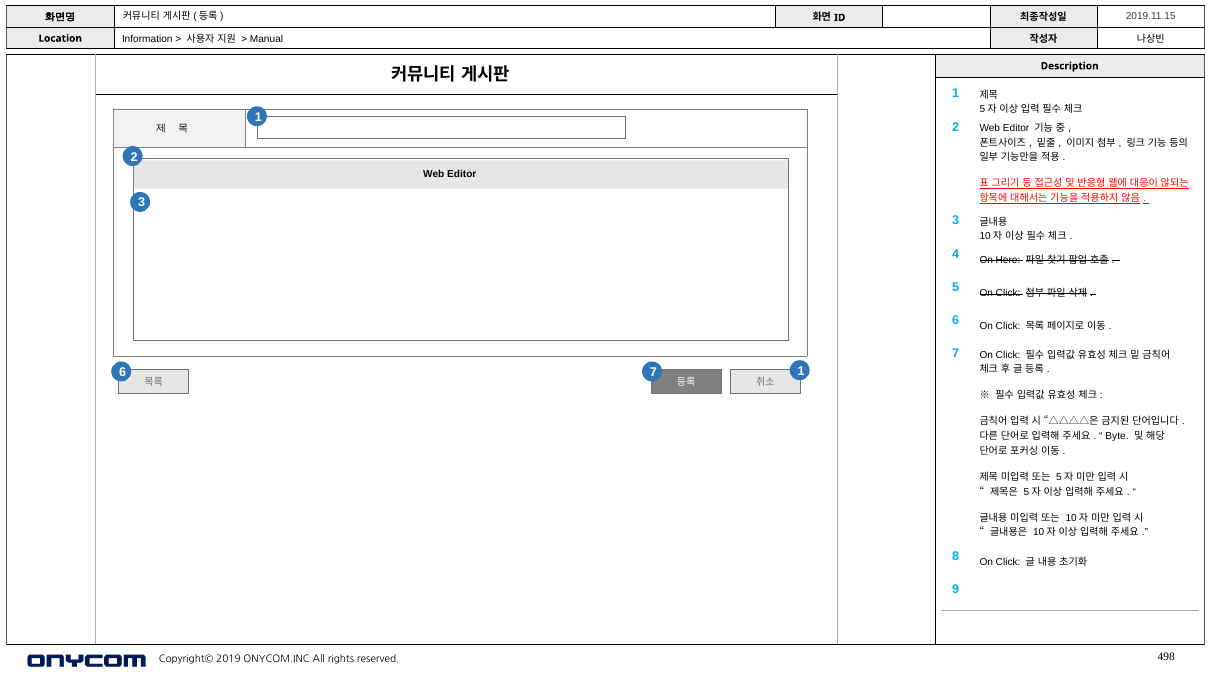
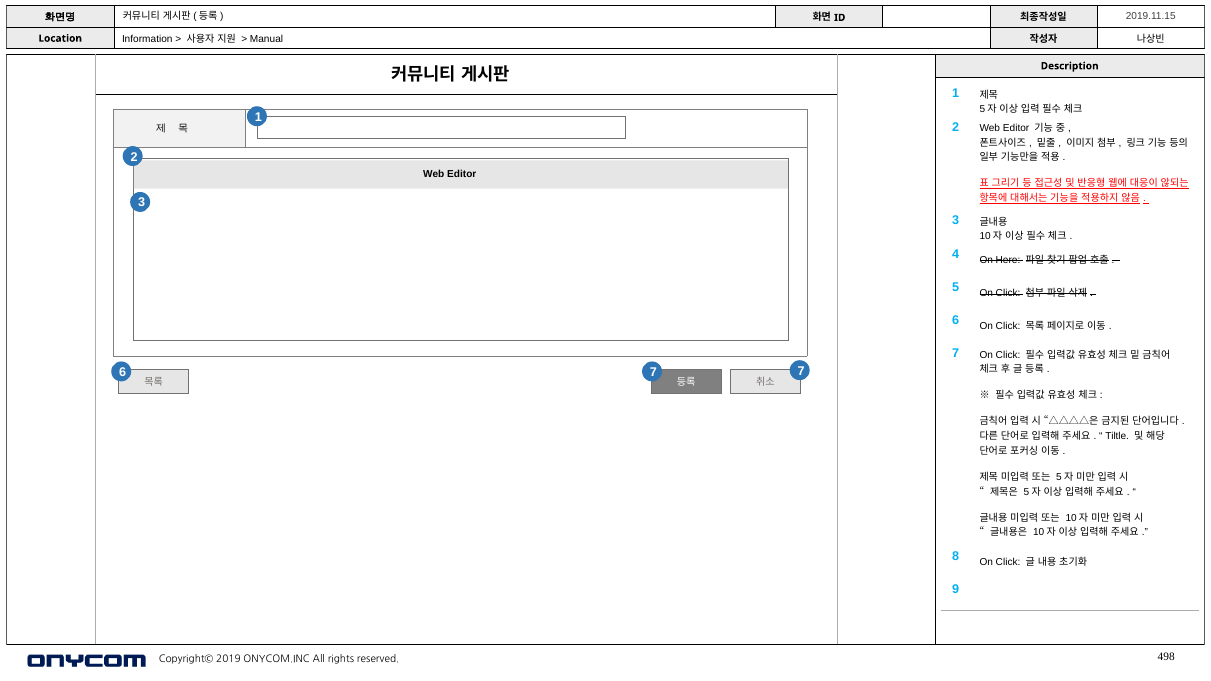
7 1: 1 -> 7 (801, 371)
Byte: Byte -> Tiltle (1117, 436)
